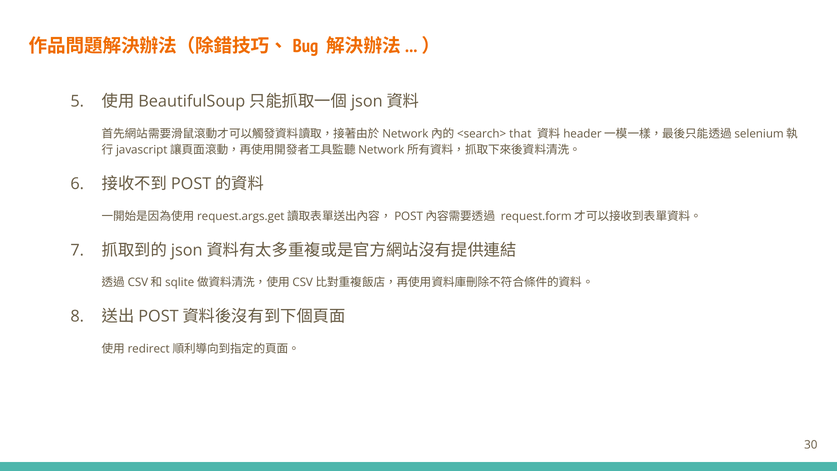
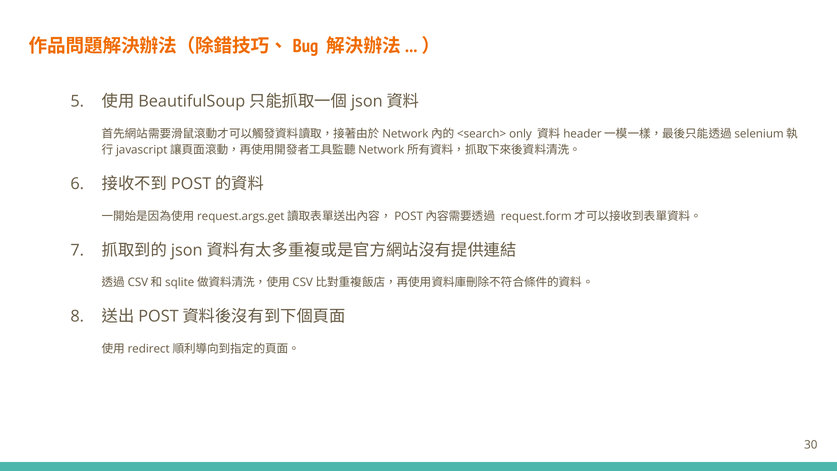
that: that -> only (520, 134)
